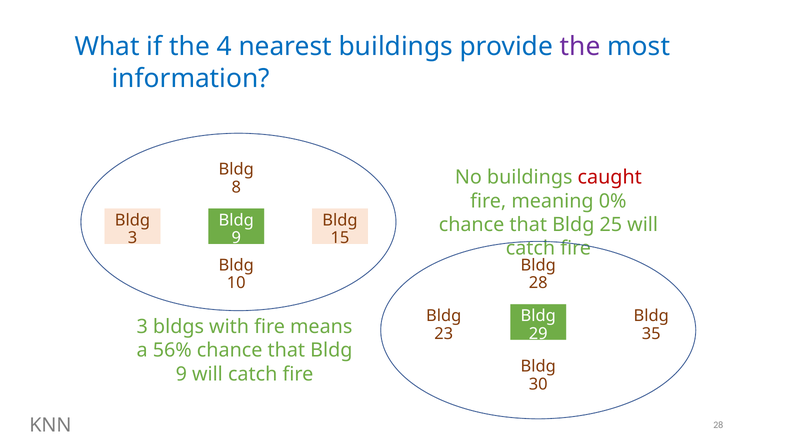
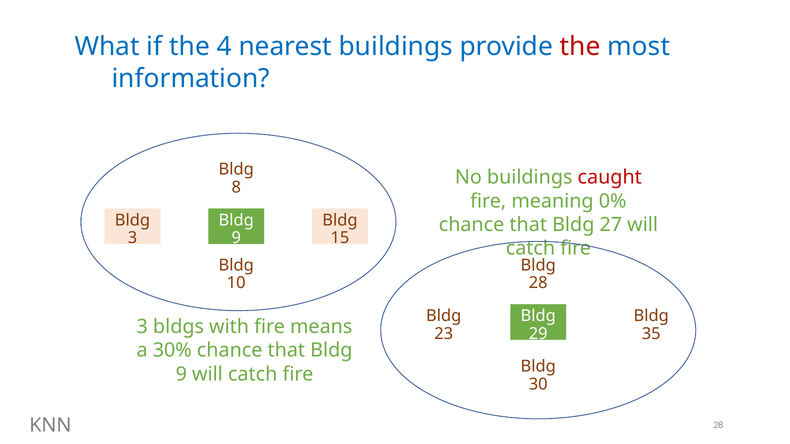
the colour: purple -> red (580, 47)
25: 25 -> 27 (611, 225)
56%: 56% -> 30% (172, 351)
